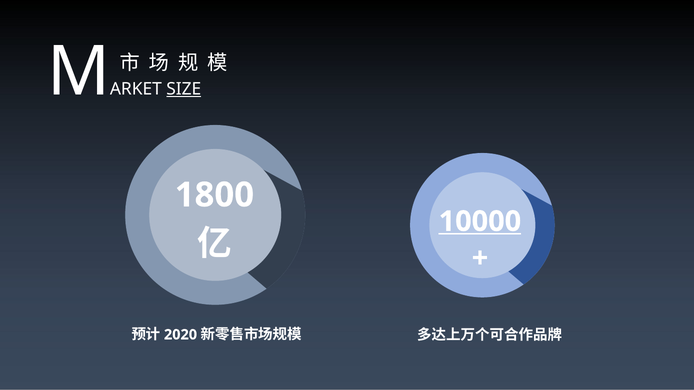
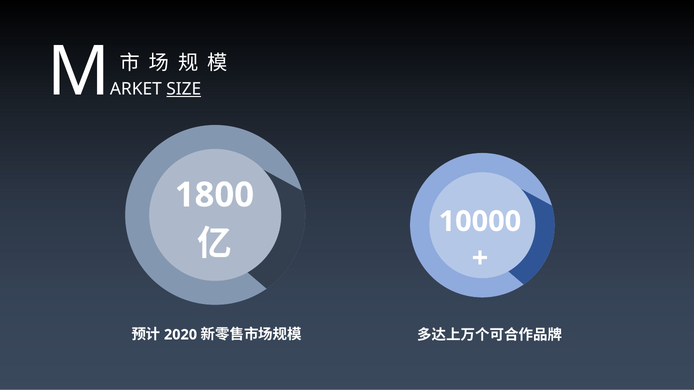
10000 underline: present -> none (480, 222)
